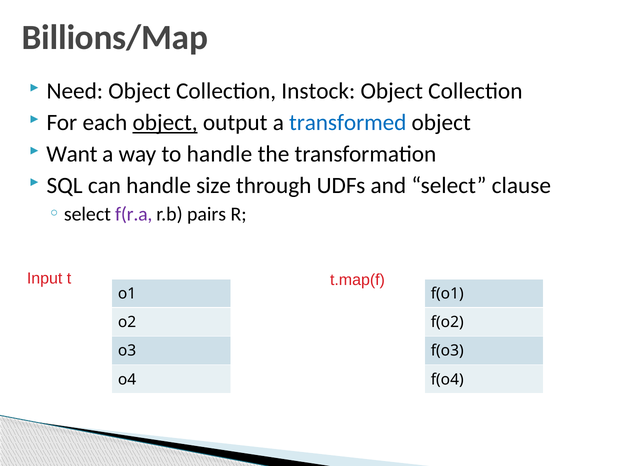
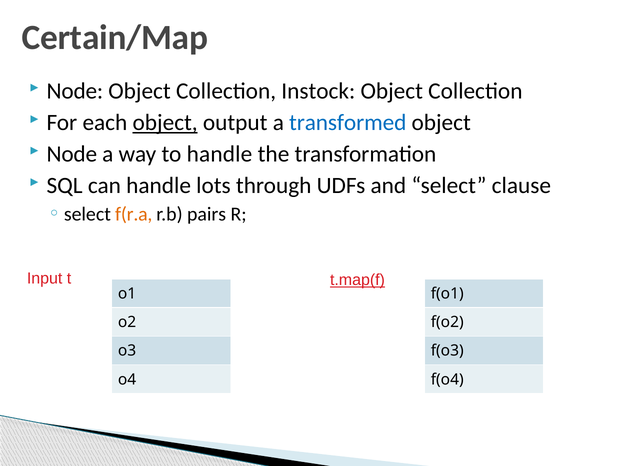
Billions/Map: Billions/Map -> Certain/Map (115, 38)
Need: Need -> Node (75, 91)
Want: Want -> Node (72, 154)
size: size -> lots (213, 185)
f(r.a colour: purple -> orange (134, 214)
t.map(f underline: none -> present (357, 280)
